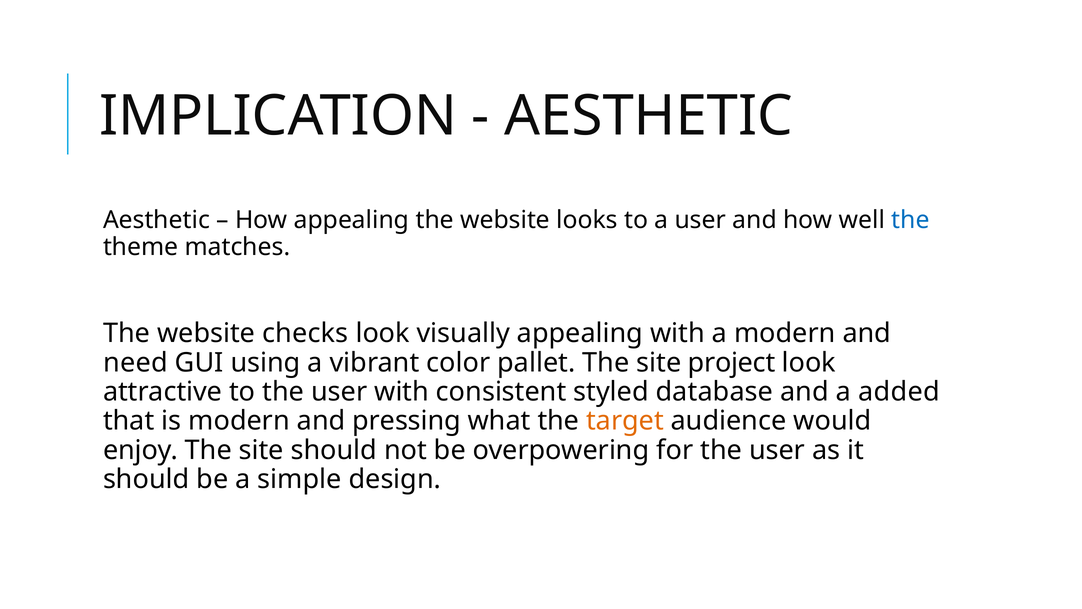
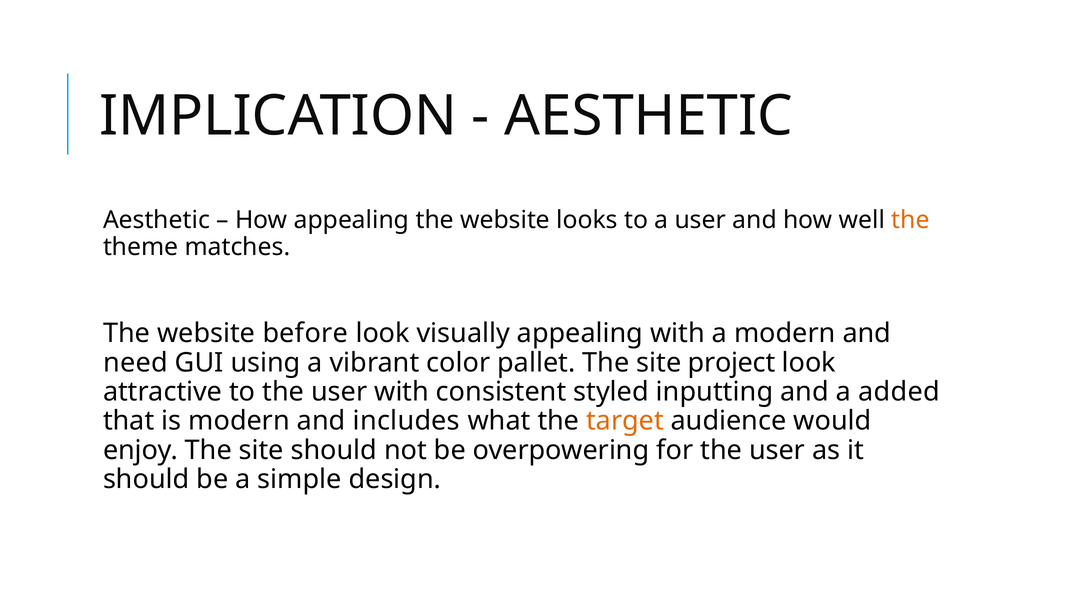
the colour: blue -> orange (911, 220)
checks: checks -> before (305, 333)
database: database -> inputting (714, 392)
pressing: pressing -> includes (406, 421)
